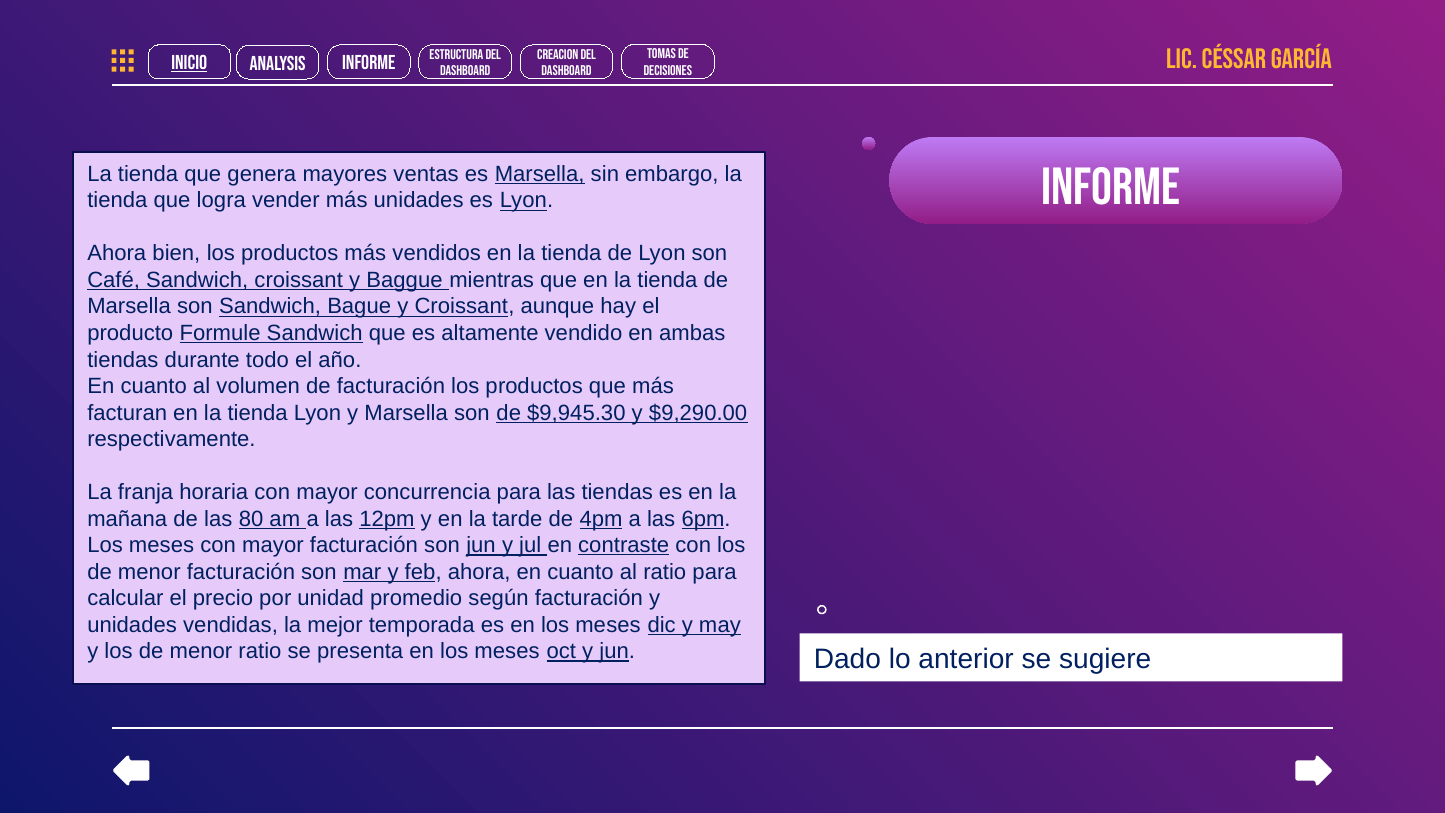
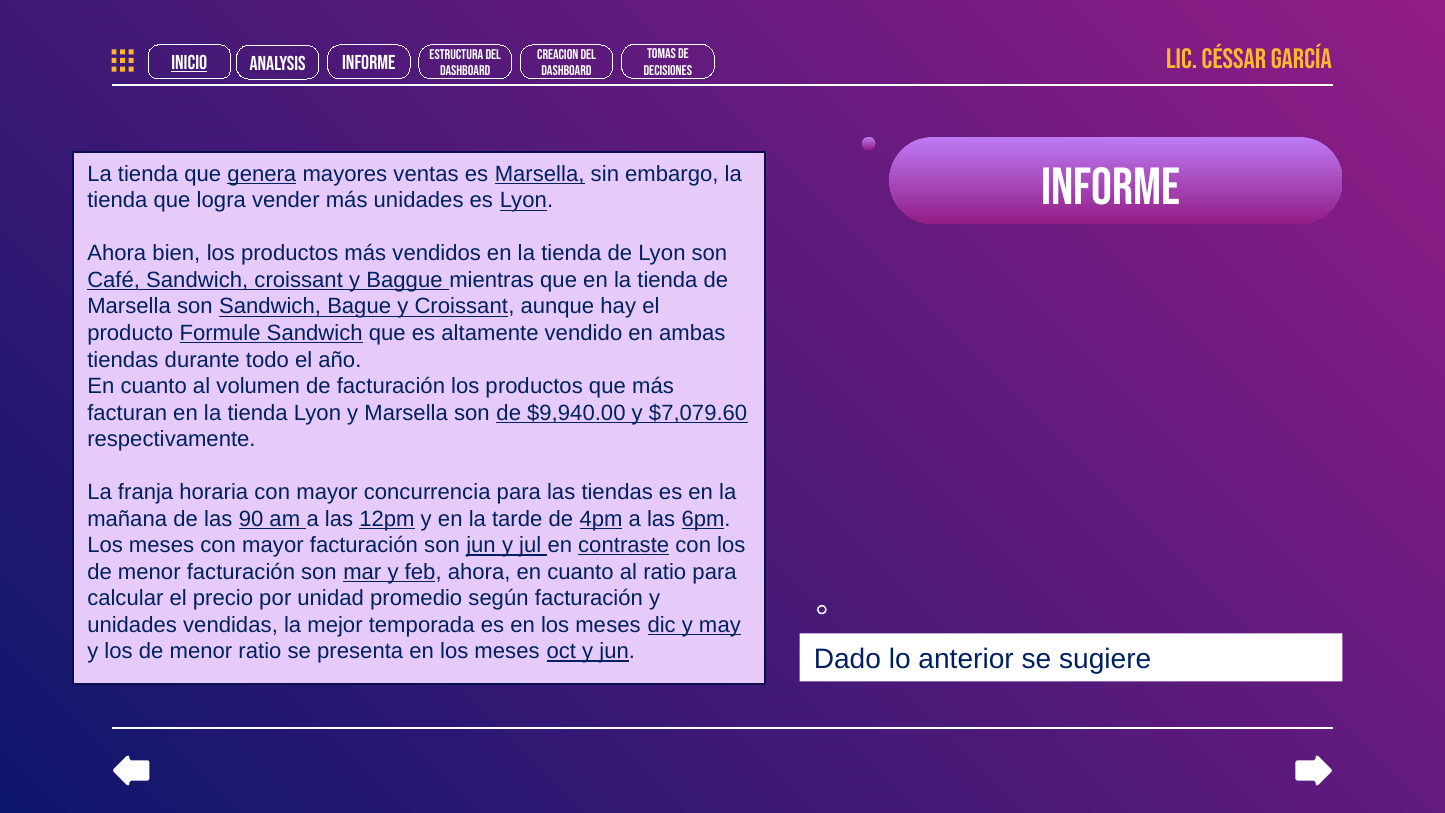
genera underline: none -> present (262, 174)
$9,945.30: $9,945.30 -> $9,940.00 (576, 413)
$9,290.00: $9,290.00 -> $7,079.60 (698, 413)
80: 80 -> 90 (251, 519)
